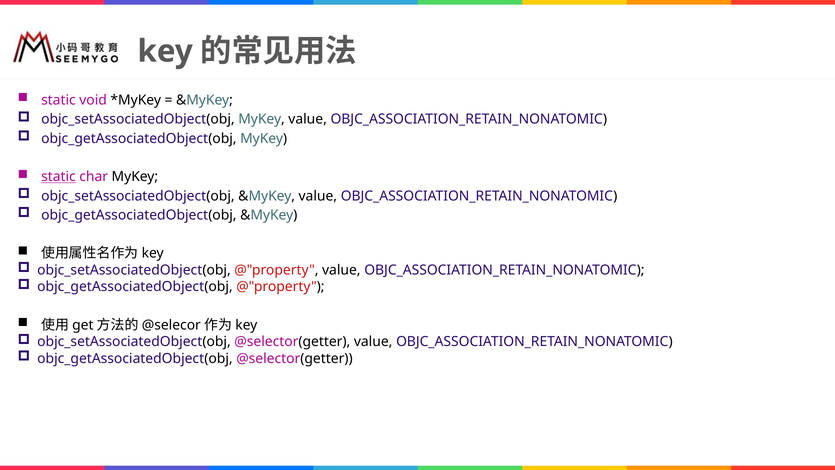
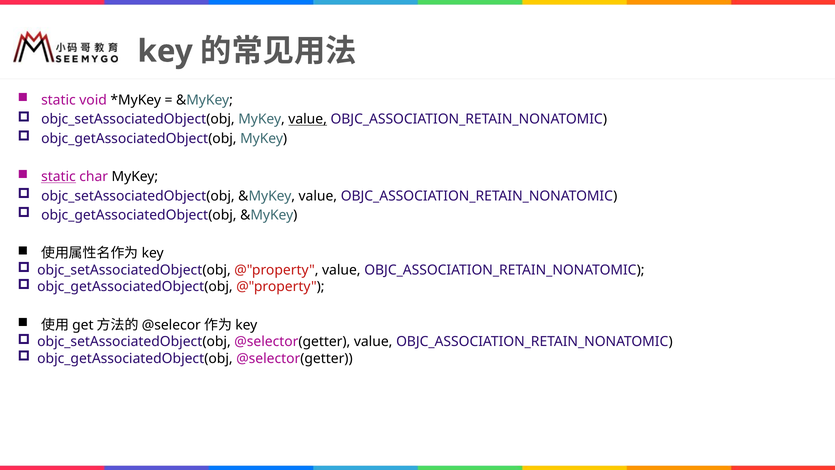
value underline: none -> present (308, 119)
